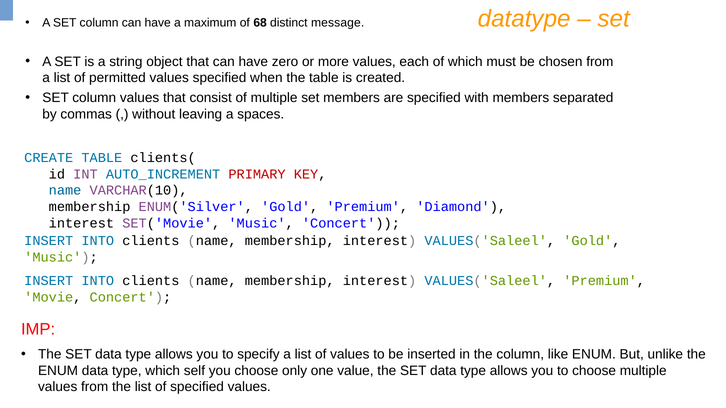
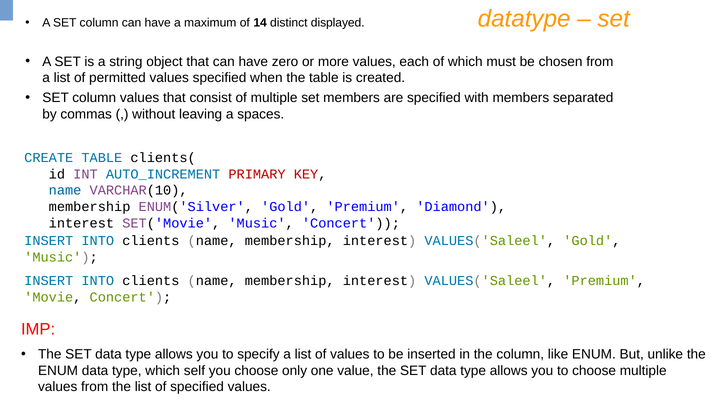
68: 68 -> 14 (260, 23)
message: message -> displayed (338, 23)
